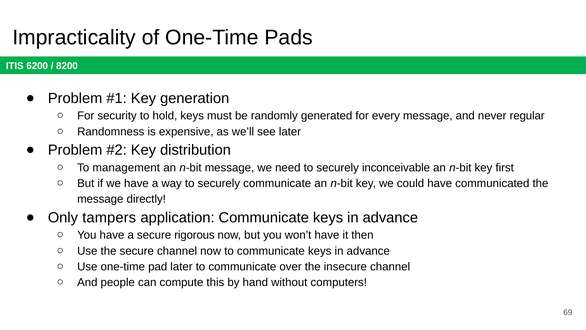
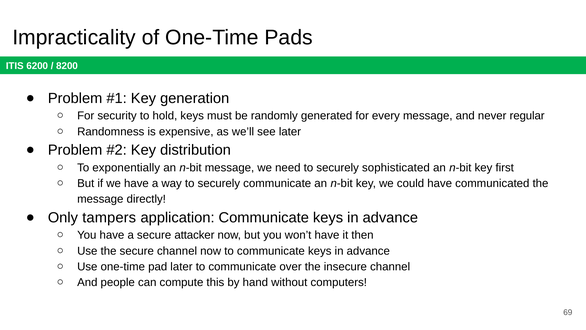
management: management -> exponentially (126, 167)
inconceivable: inconceivable -> sophisticated (396, 167)
rigorous: rigorous -> attacker (194, 235)
